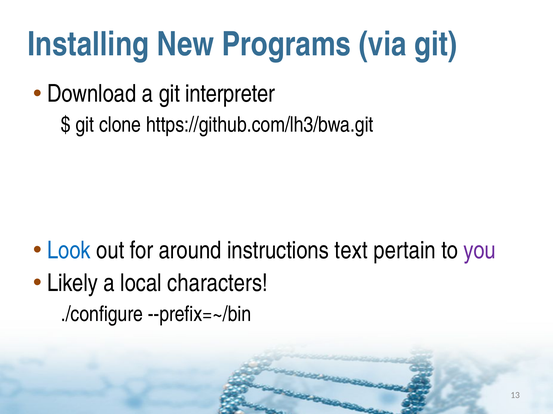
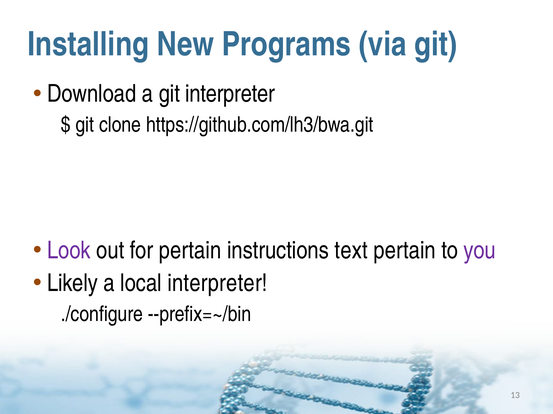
Look colour: blue -> purple (69, 251)
for around: around -> pertain (190, 251)
local characters: characters -> interpreter (217, 284)
